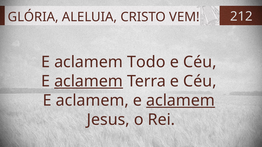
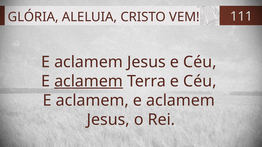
212: 212 -> 111 (241, 16)
Todo: Todo -> Jesus (146, 62)
aclamem underline: present -> none (181, 101)
